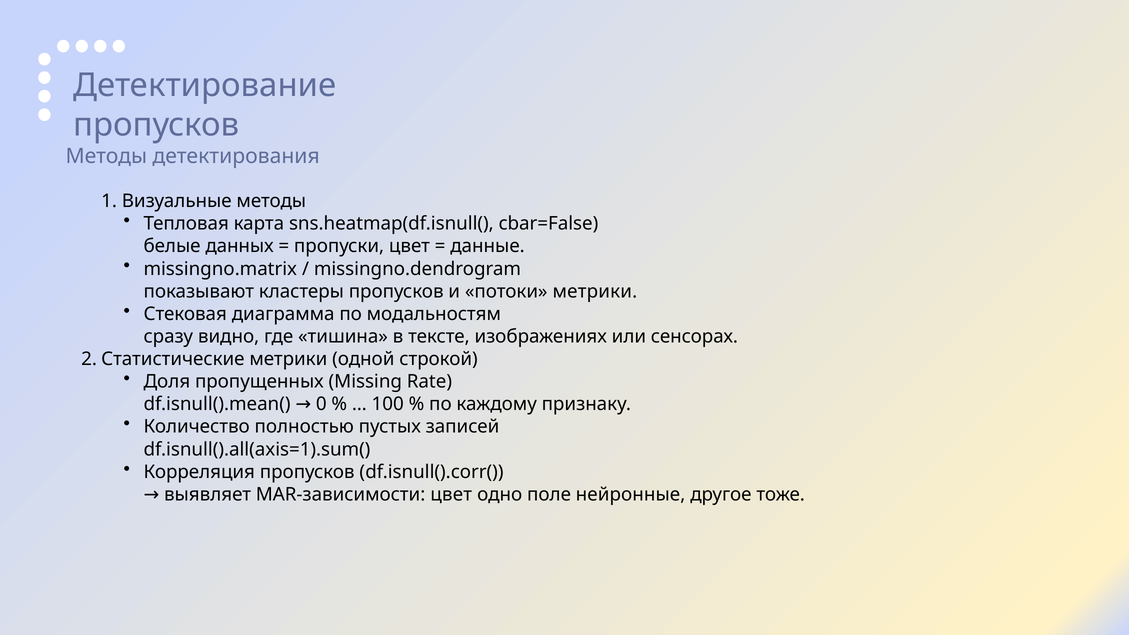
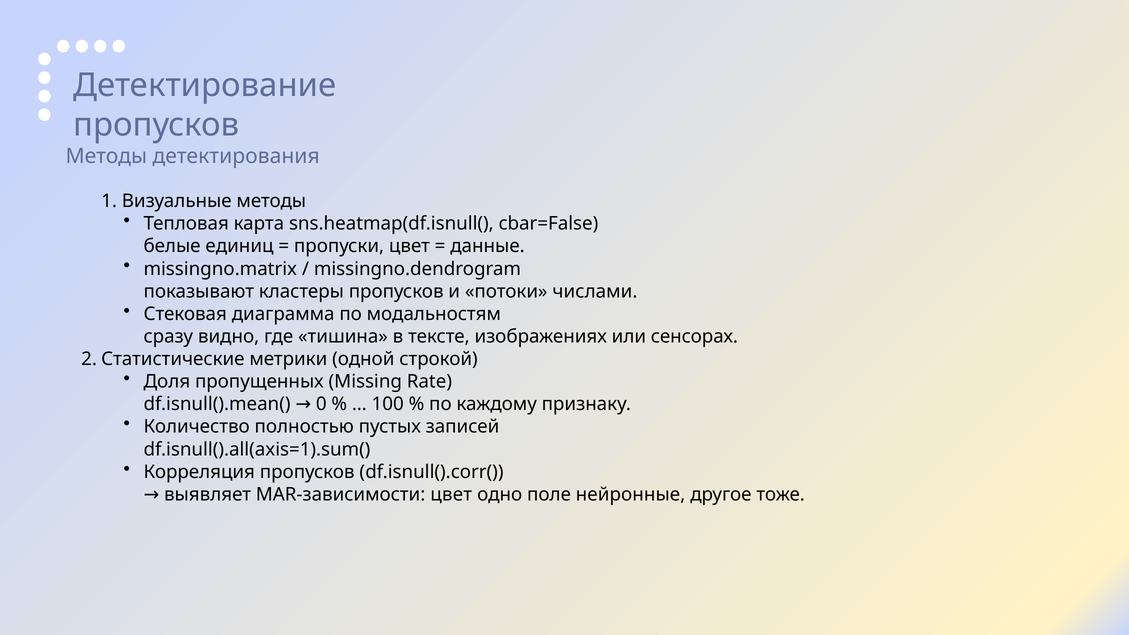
данных: данных -> единиц (240, 246)
потоки метрики: метрики -> числами (595, 291)
